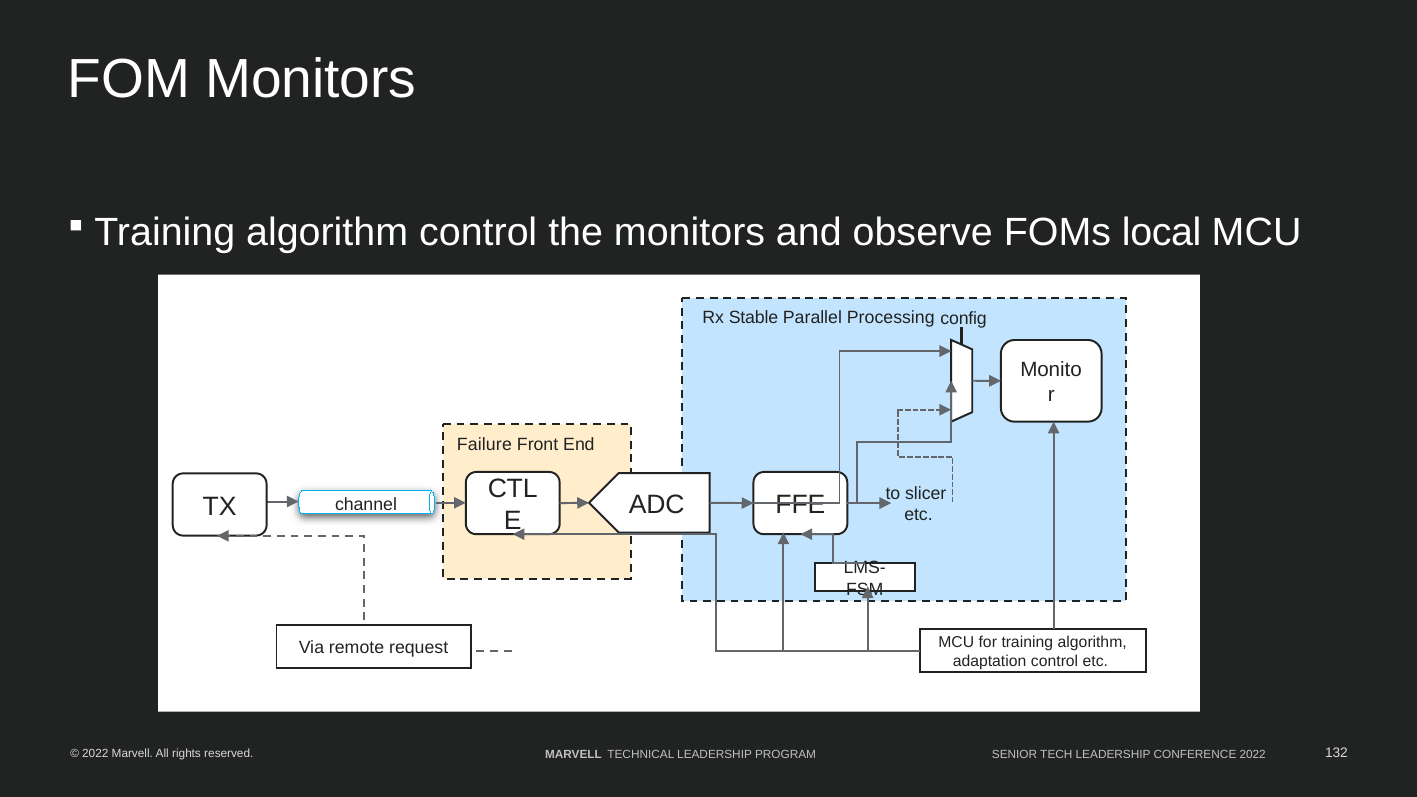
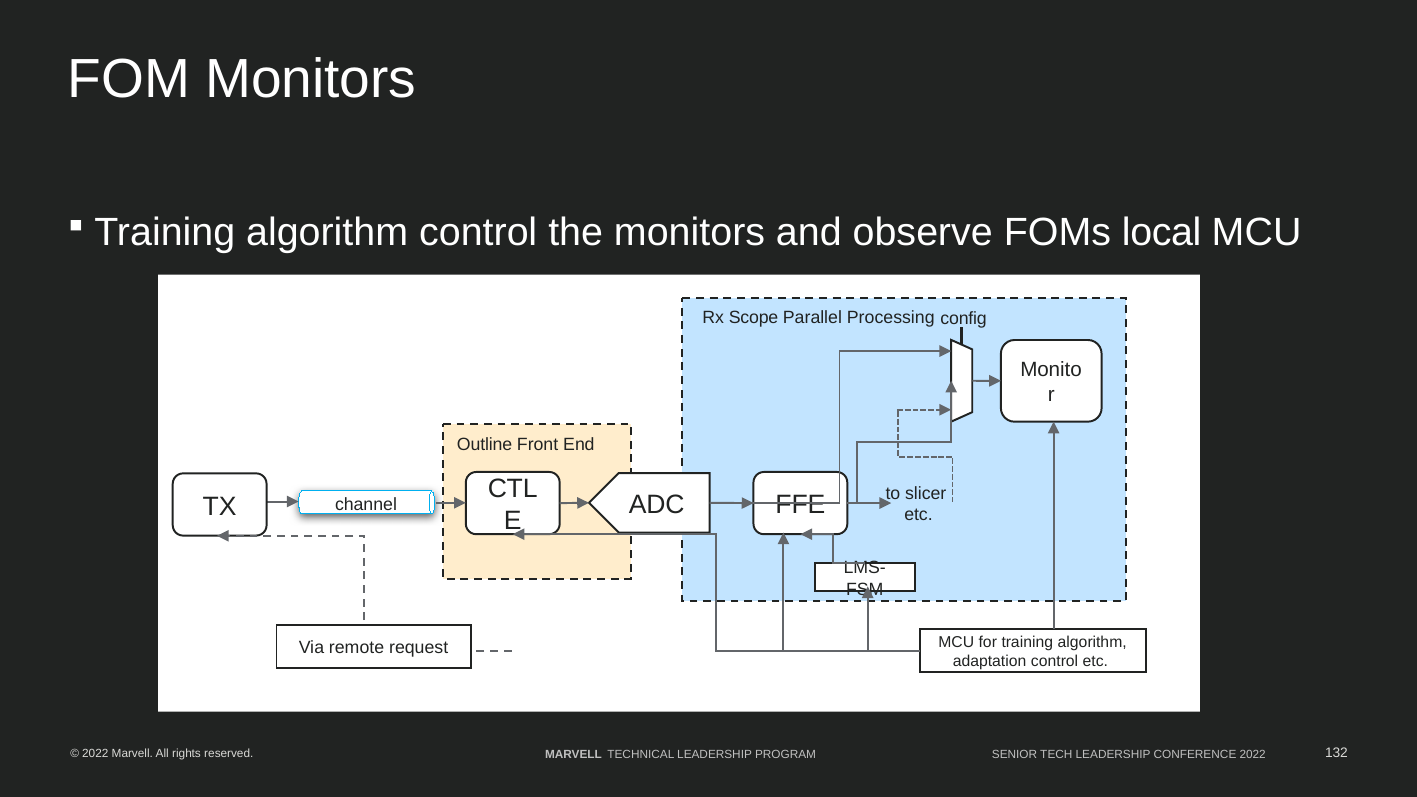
Stable: Stable -> Scope (754, 317)
Failure: Failure -> Outline (485, 445)
